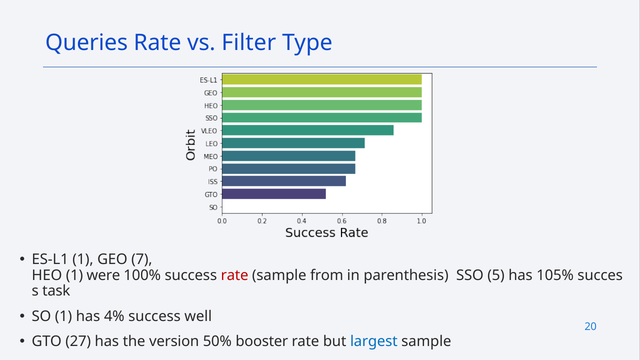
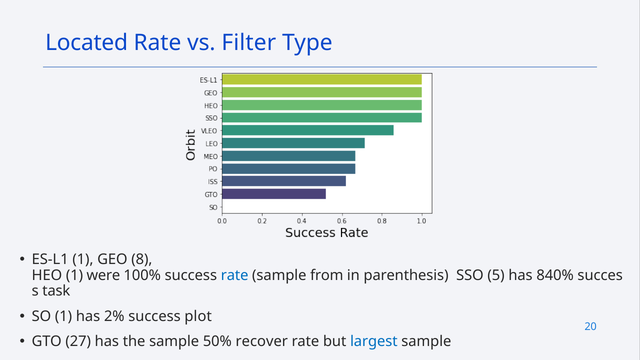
Queries: Queries -> Located (87, 43)
7: 7 -> 8 (142, 260)
rate colour: red -> blue (235, 275)
105%: 105% -> 840% (555, 275)
4%: 4% -> 2% (114, 316)
well: well -> plot (198, 316)
the version: version -> sample (174, 341)
booster: booster -> recover (262, 341)
